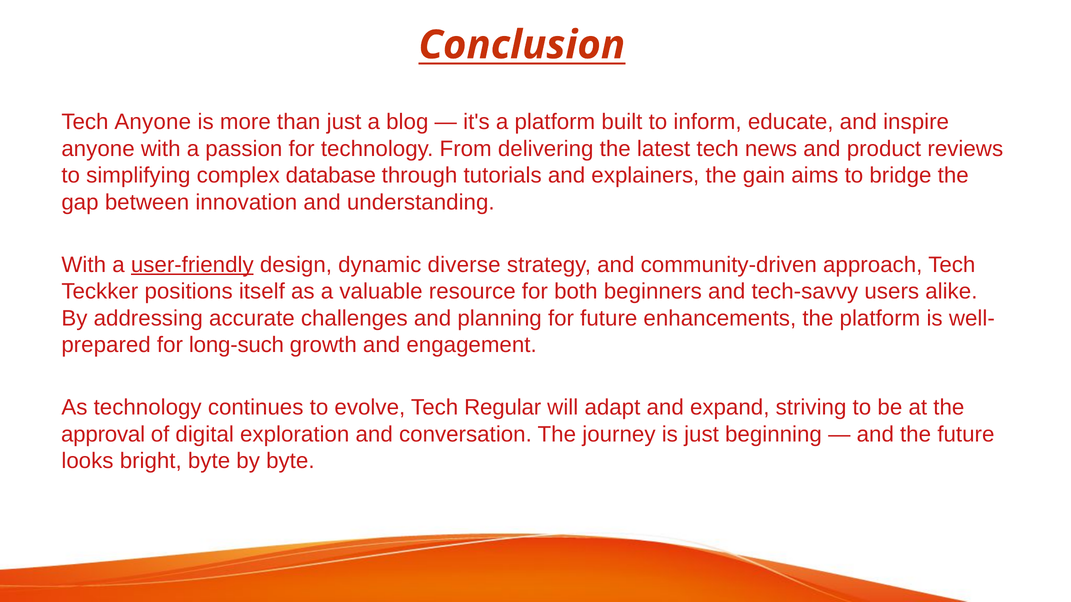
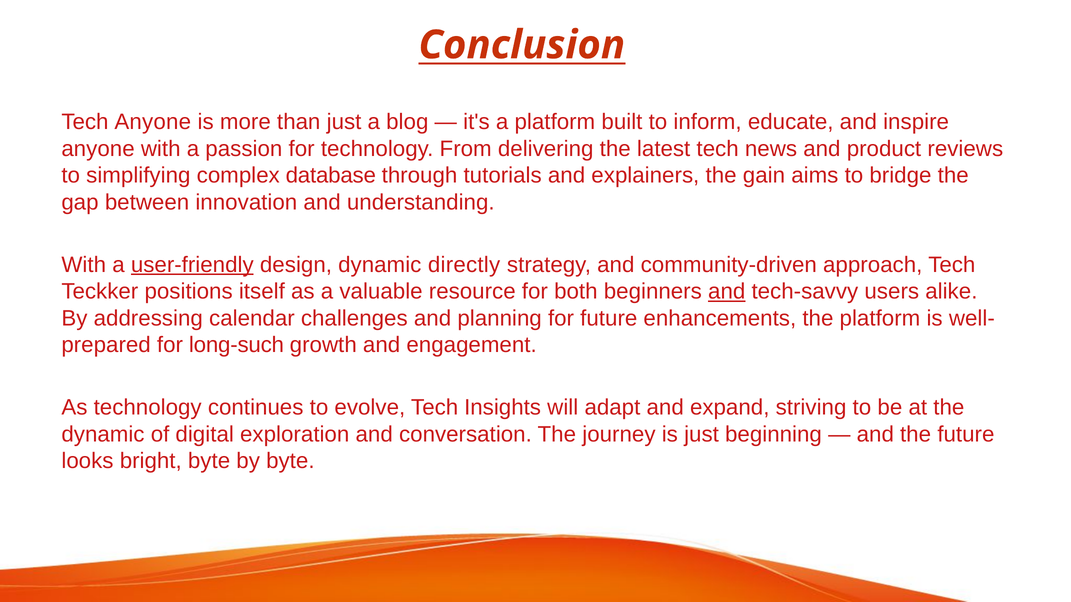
diverse: diverse -> directly (464, 265)
and underline: none -> present (727, 292)
accurate: accurate -> calendar (252, 319)
Regular: Regular -> Insights (503, 408)
approval: approval -> dynamic (103, 435)
